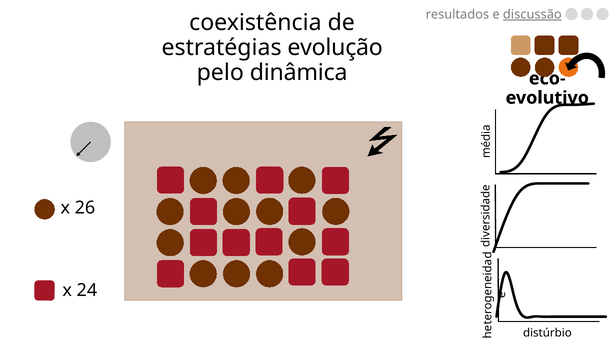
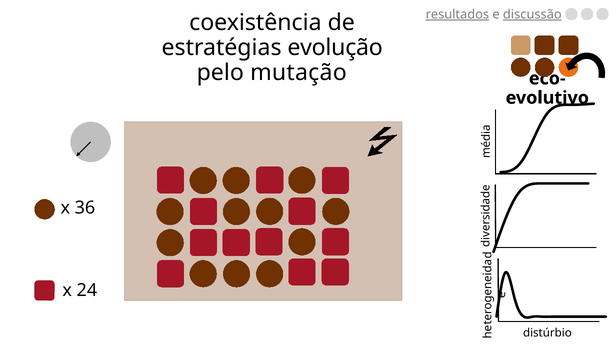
resultados underline: none -> present (457, 14)
dinâmica: dinâmica -> mutação (298, 73)
26: 26 -> 36 (85, 208)
